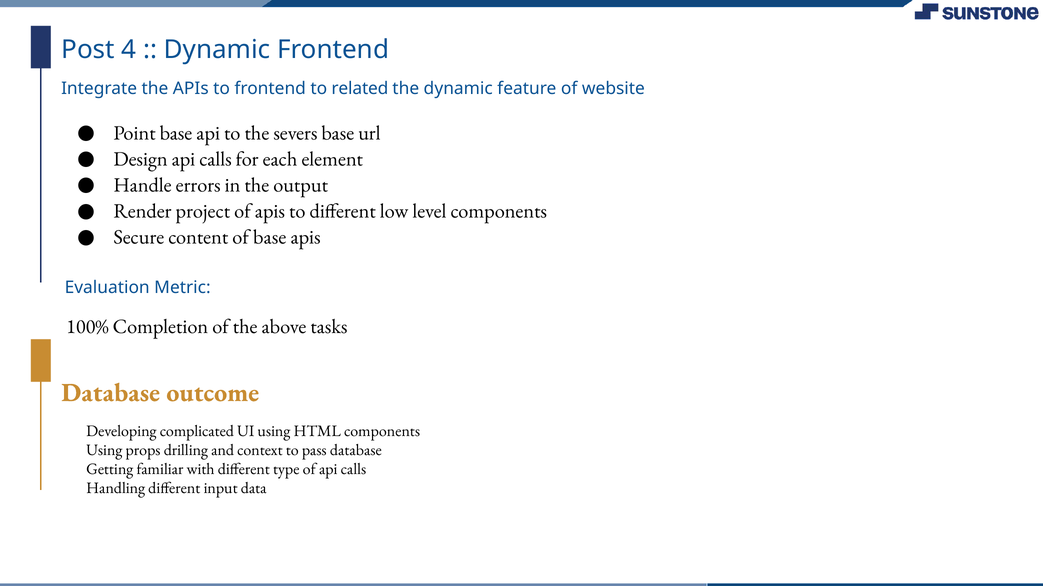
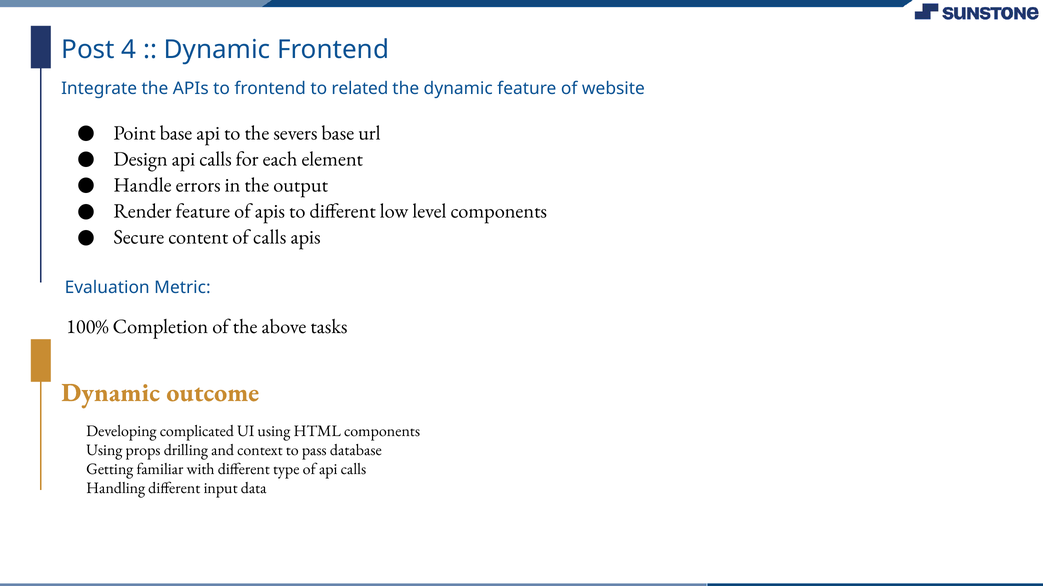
Render project: project -> feature (203, 211)
of base: base -> calls (270, 238)
Database: Database -> Dynamic (111, 393)
